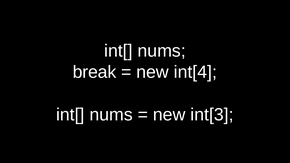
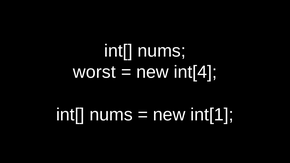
break: break -> worst (94, 72)
int[3: int[3 -> int[1 (212, 115)
